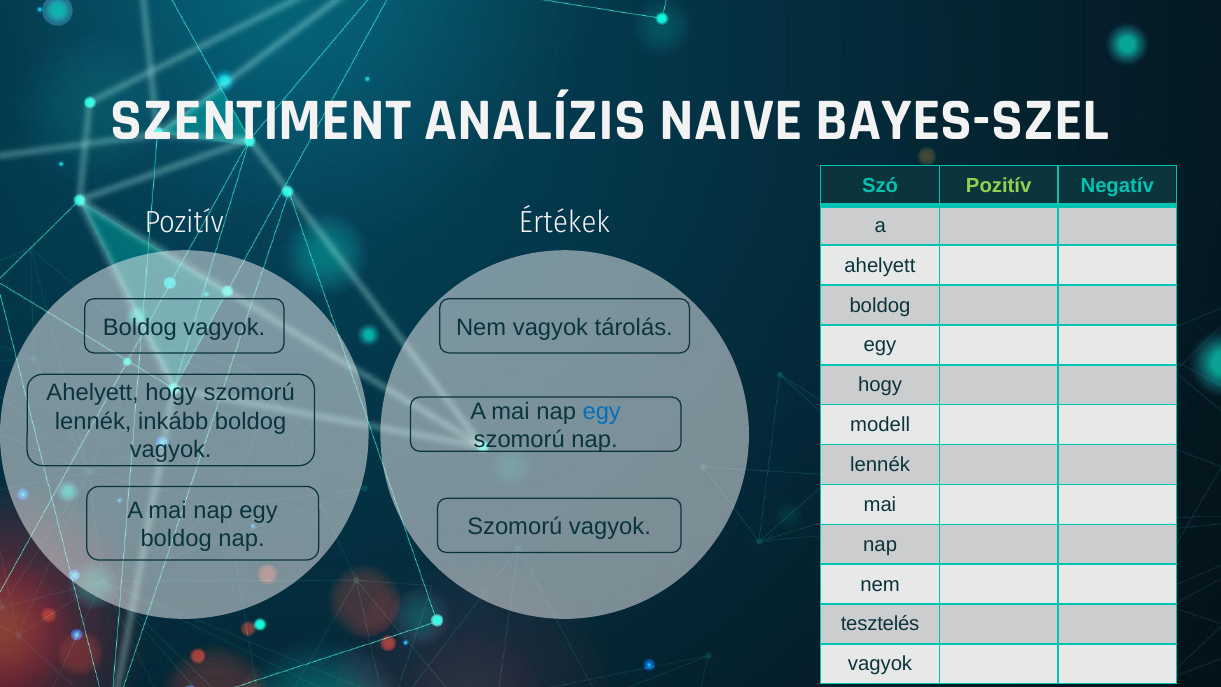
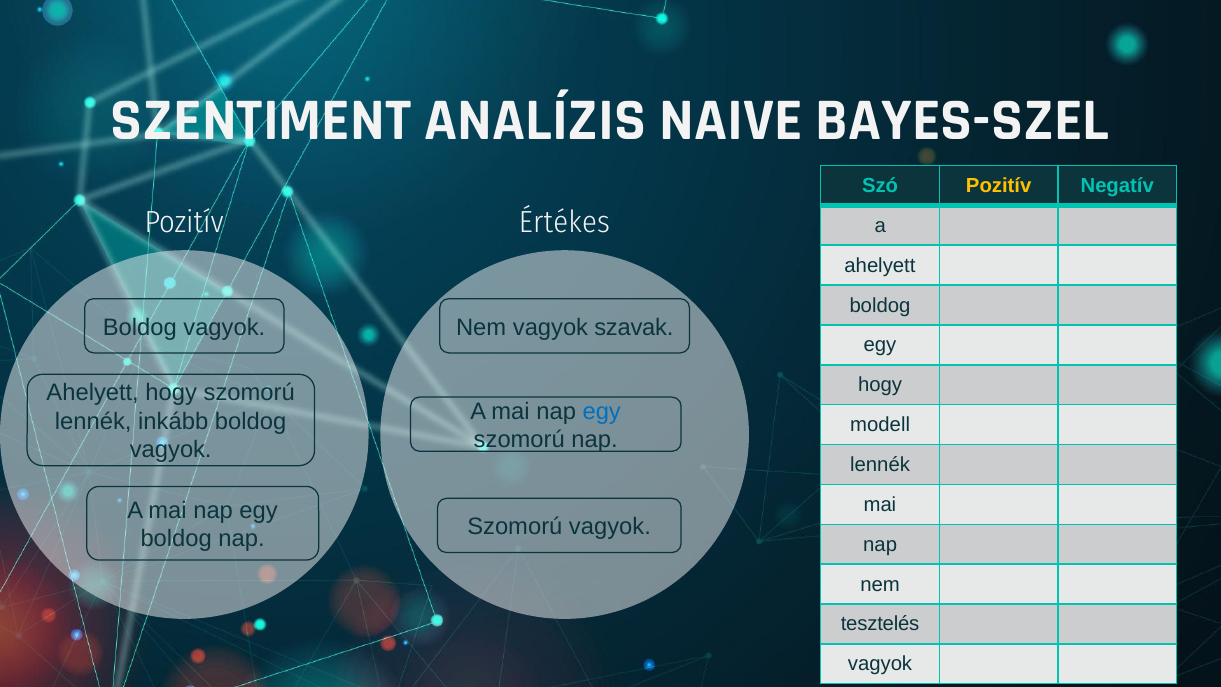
Pozitív colour: light green -> yellow (999, 186)
Értékek: Értékek -> Értékes (564, 222)
tárolás: tárolás -> szavak (634, 327)
